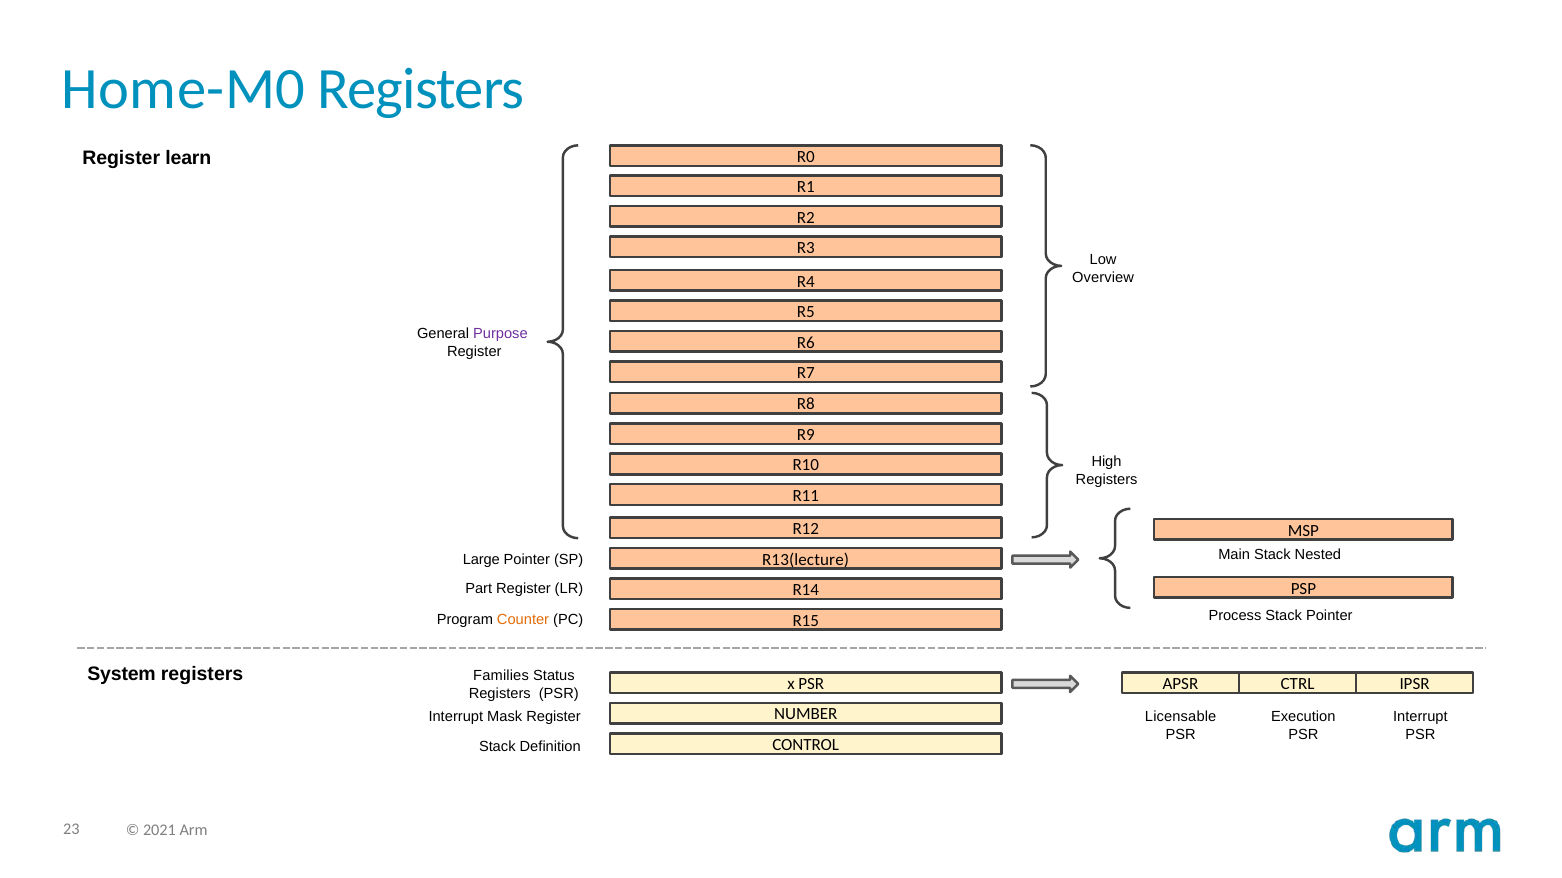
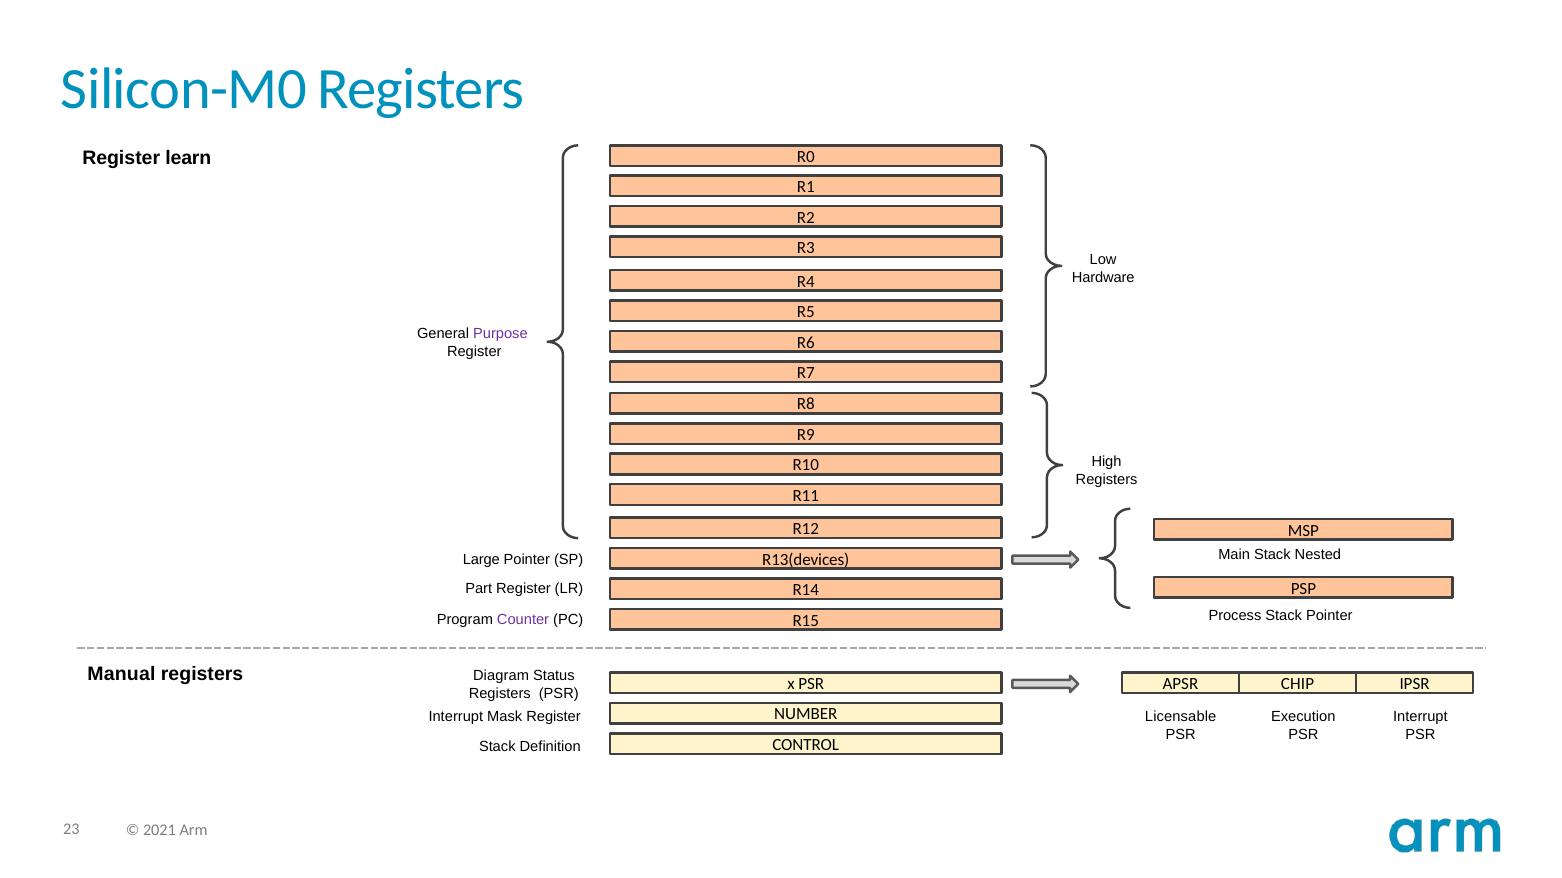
Home-M0: Home-M0 -> Silicon-M0 (184, 89)
Overview: Overview -> Hardware (1103, 278)
R13(lecture: R13(lecture -> R13(devices (806, 560)
Counter colour: orange -> purple (523, 620)
System: System -> Manual (121, 675)
Families: Families -> Diagram (501, 676)
CTRL: CTRL -> CHIP (1298, 685)
